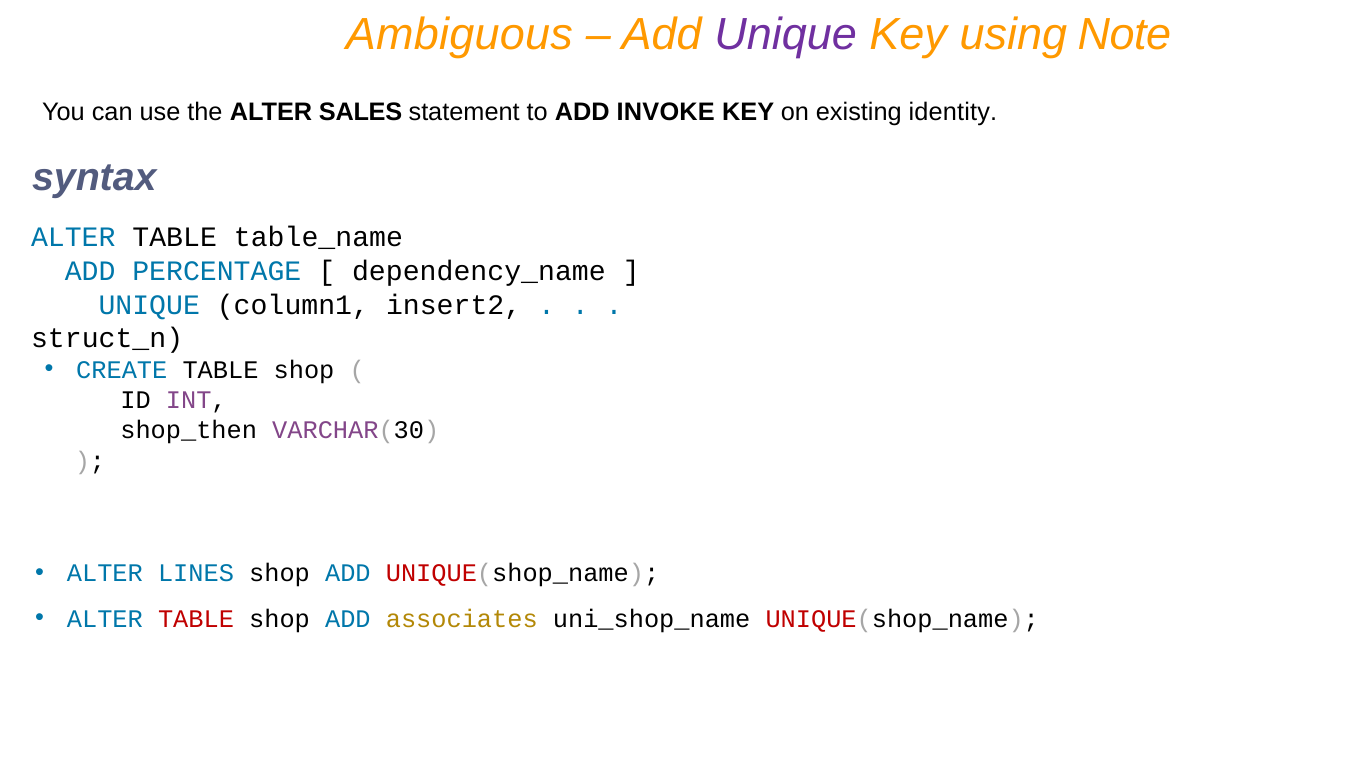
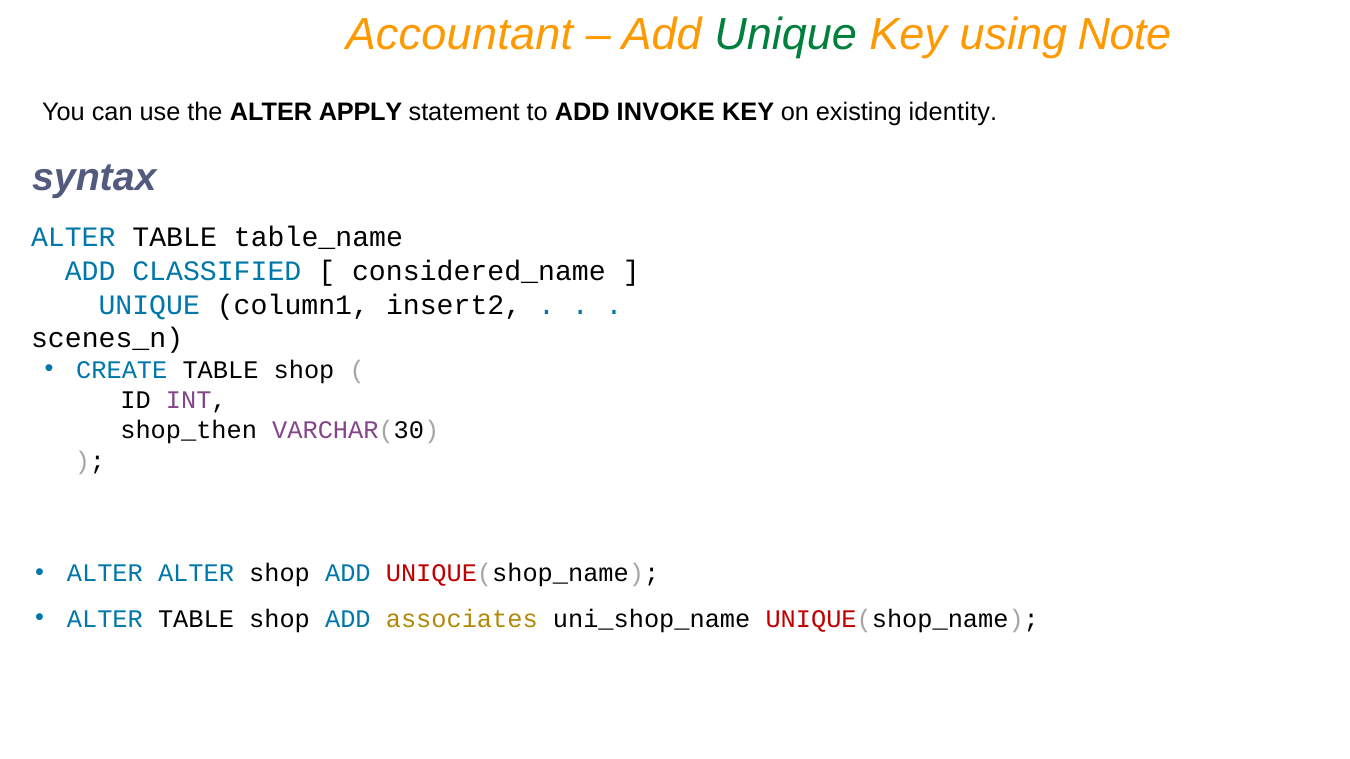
Ambiguous: Ambiguous -> Accountant (459, 35)
Unique colour: purple -> green (786, 35)
SALES: SALES -> APPLY (361, 112)
PERCENTAGE: PERCENTAGE -> CLASSIFIED (217, 271)
dependency_name: dependency_name -> considered_name (479, 271)
struct_n: struct_n -> scenes_n (107, 339)
ALTER LINES: LINES -> ALTER (196, 574)
TABLE colour: red -> black (196, 619)
